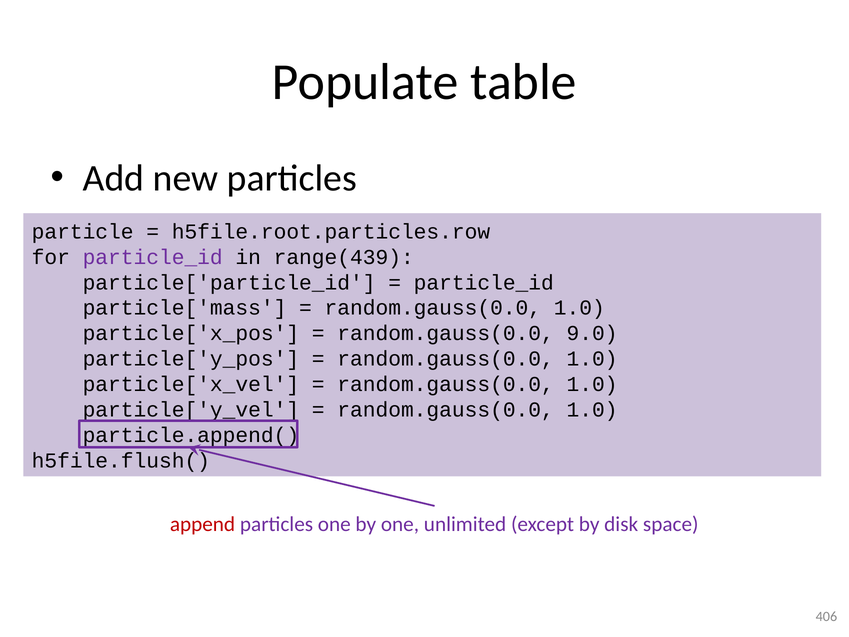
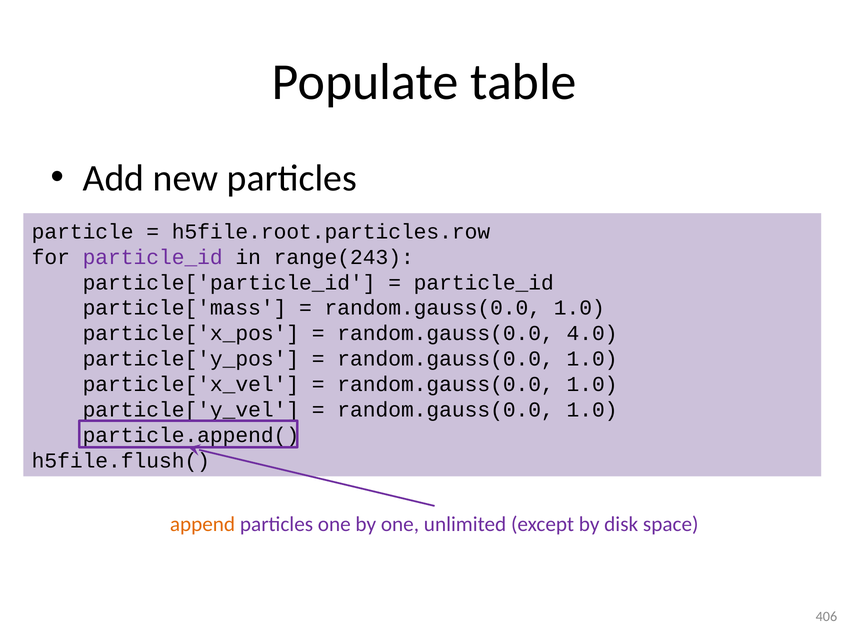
range(439: range(439 -> range(243 (344, 257)
9.0: 9.0 -> 4.0 (592, 333)
append colour: red -> orange (203, 524)
